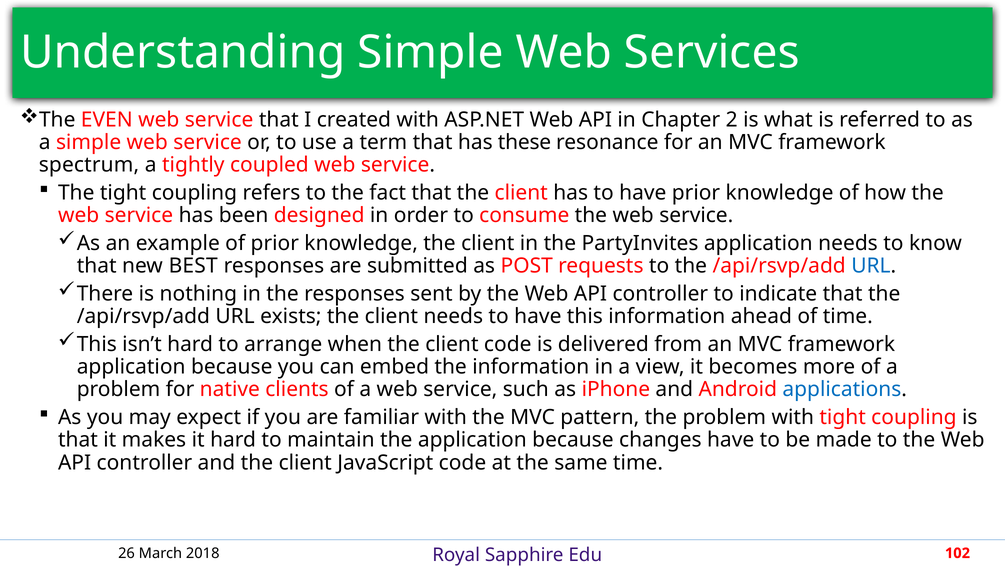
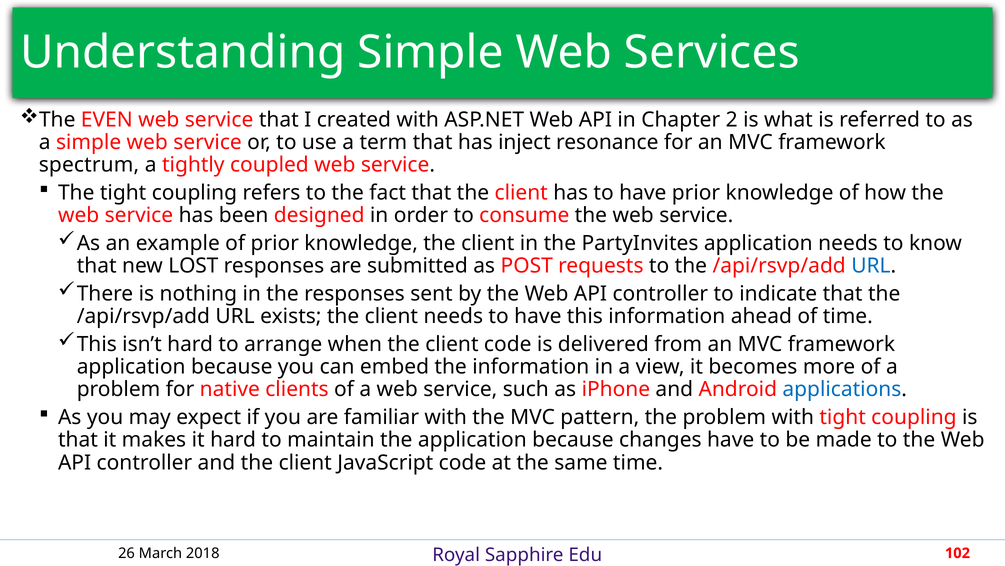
these: these -> inject (524, 142)
BEST: BEST -> LOST (193, 266)
